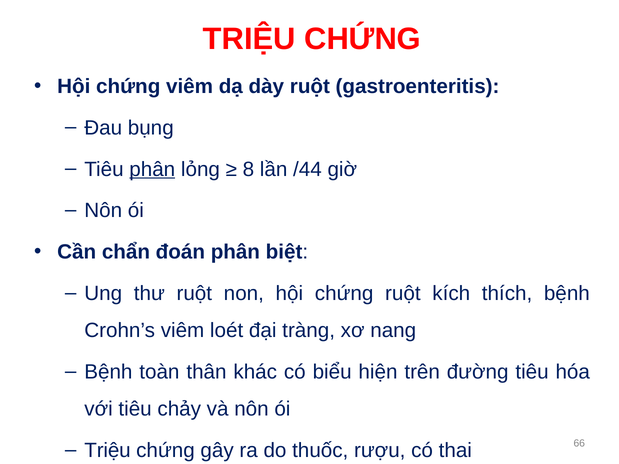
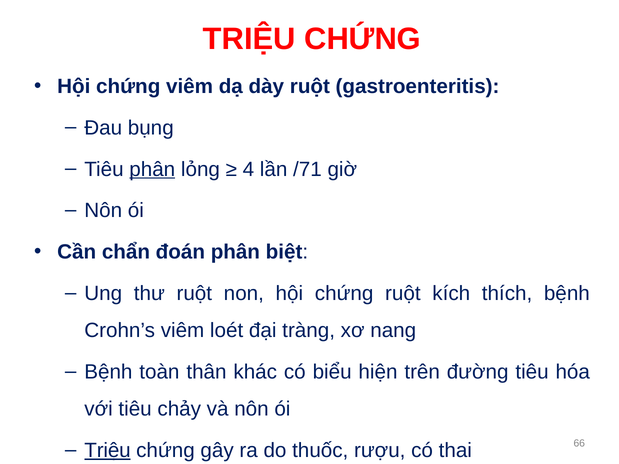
8: 8 -> 4 (248, 169)
/44: /44 -> /71 (307, 169)
Triệu underline: none -> present (108, 451)
